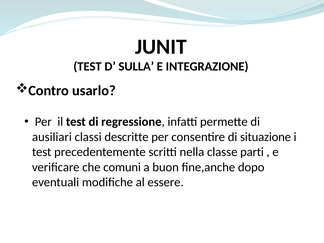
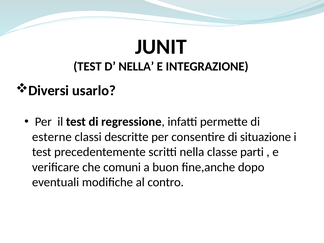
D SULLA: SULLA -> NELLA (136, 67)
Contro: Contro -> Diversi (49, 91)
ausiliari: ausiliari -> esterne (52, 137)
essere: essere -> contro (166, 182)
